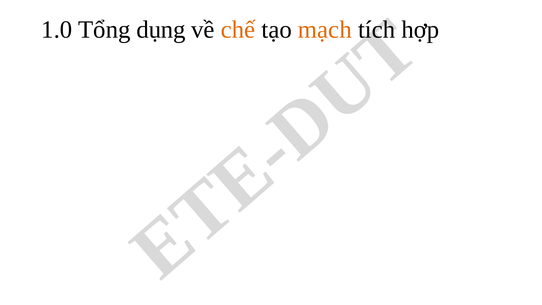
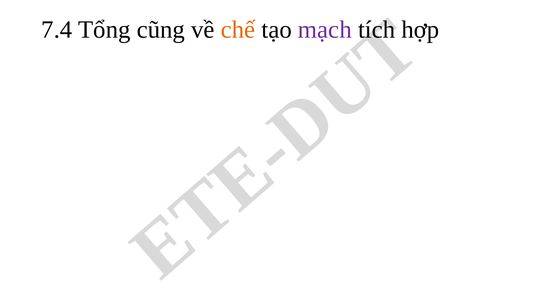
1.0: 1.0 -> 7.4 (57, 30)
dụng: dụng -> cũng (161, 30)
mạch colour: orange -> purple (325, 30)
